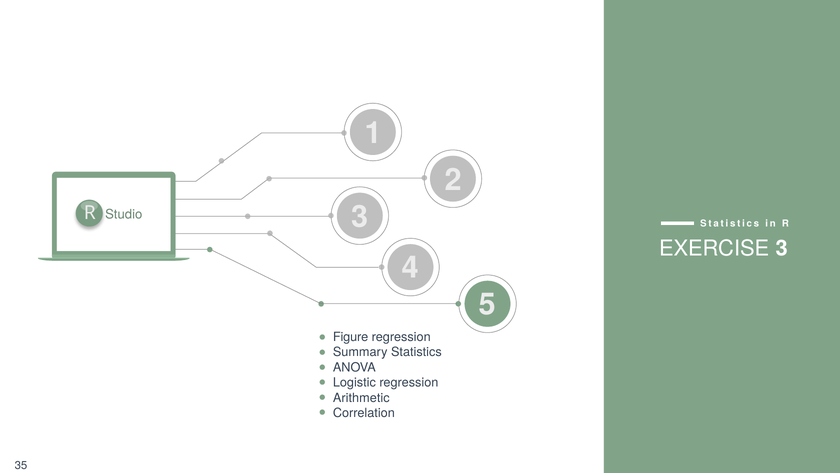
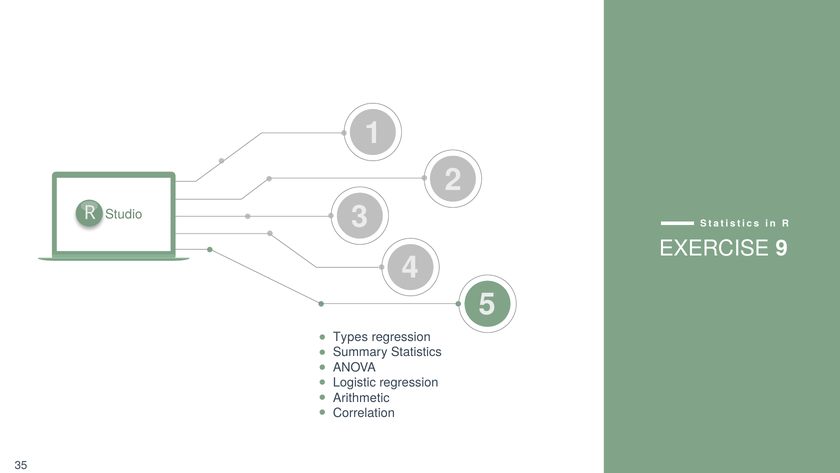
EXERCISE 3: 3 -> 9 (782, 248)
Figure: Figure -> Types (350, 337)
